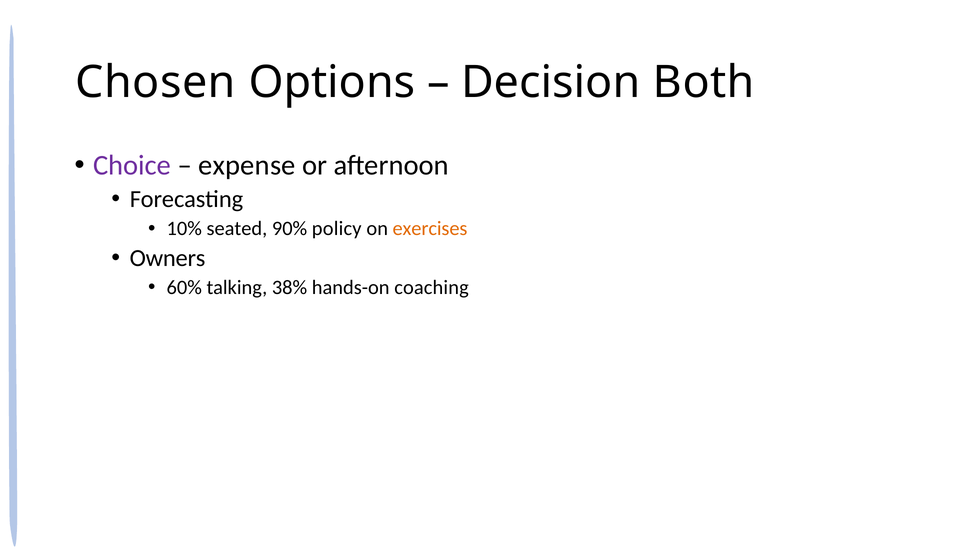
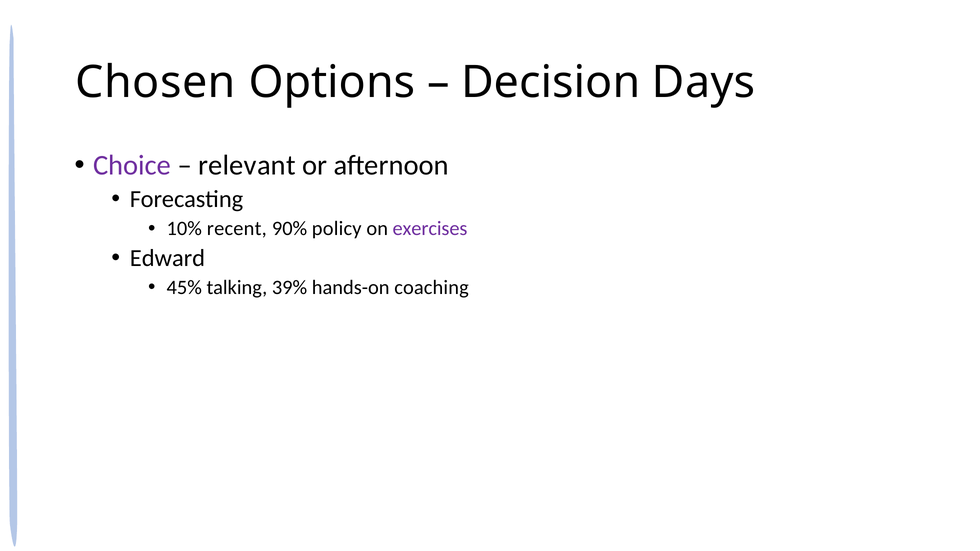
Both: Both -> Days (704, 82)
expense: expense -> relevant (247, 166)
seated: seated -> recent (237, 229)
exercises colour: orange -> purple (430, 229)
Owners: Owners -> Edward (167, 258)
60%: 60% -> 45% (184, 288)
38%: 38% -> 39% (290, 288)
